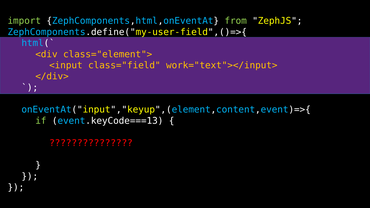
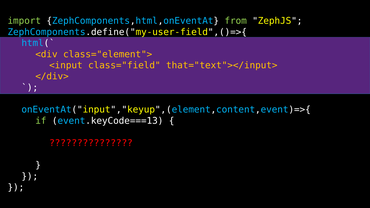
work="text"></input>: work="text"></input> -> that="text"></input> (222, 65)
